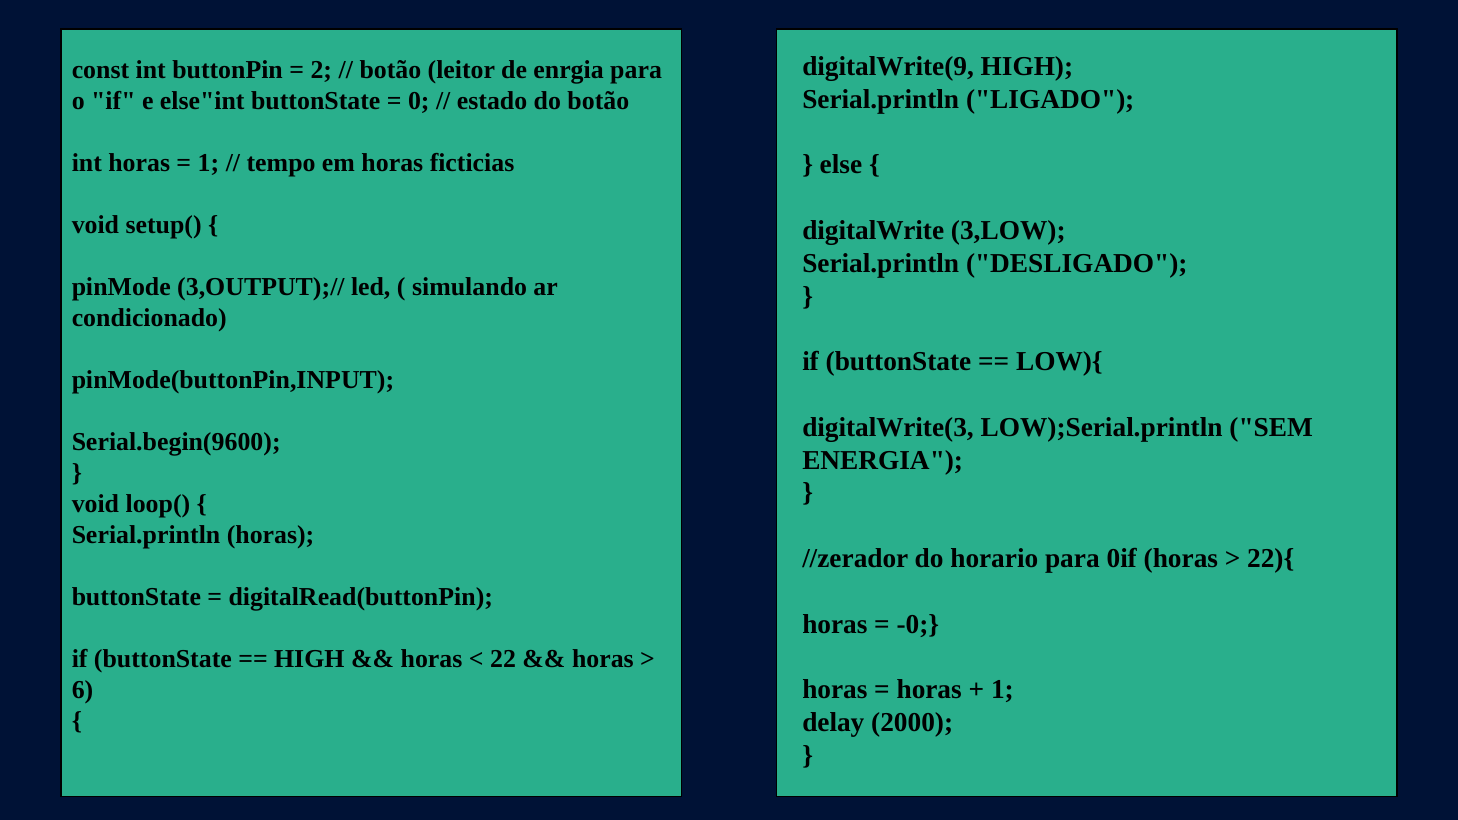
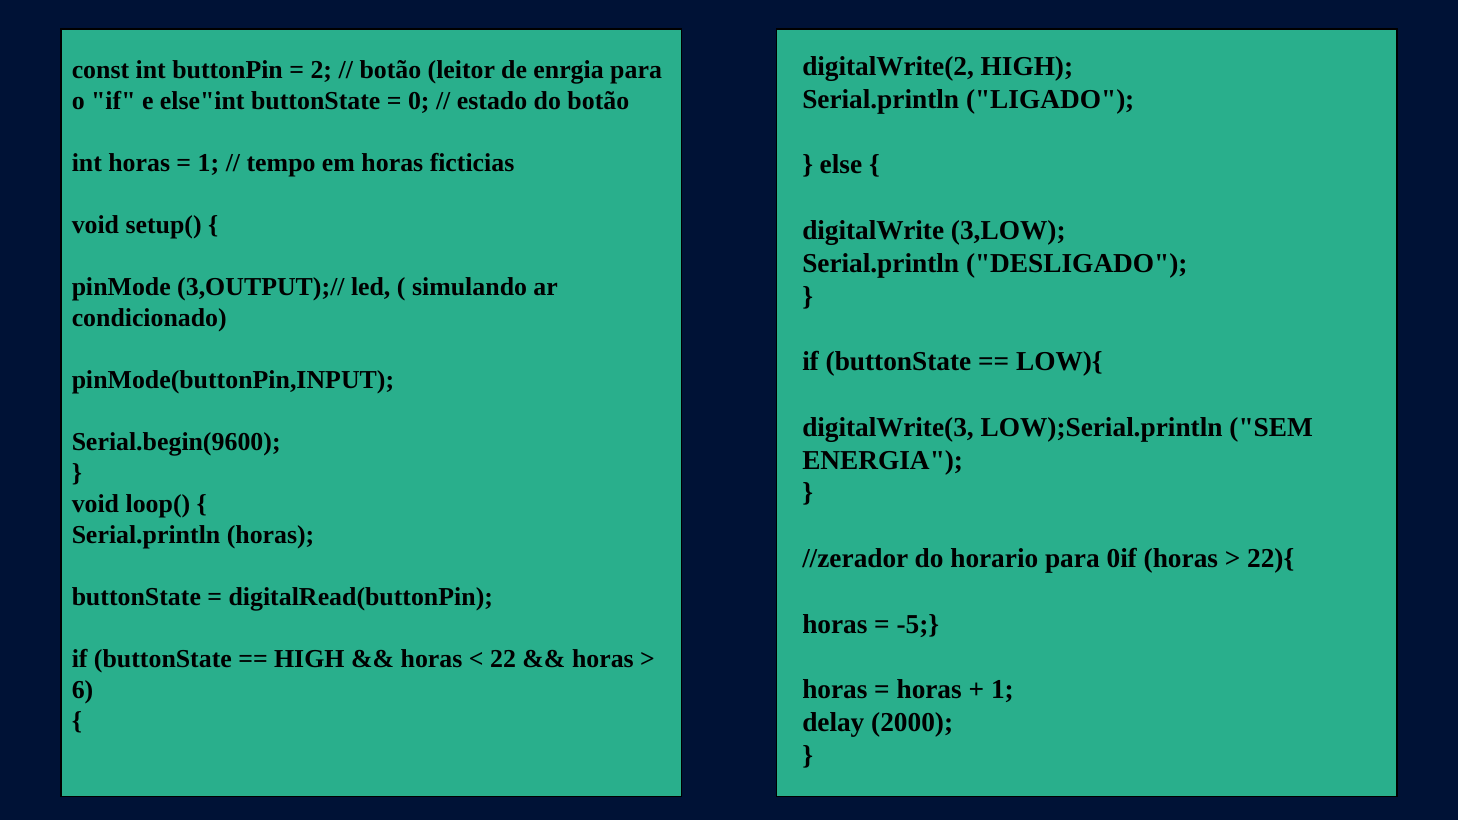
digitalWrite(9: digitalWrite(9 -> digitalWrite(2 (888, 66)
-0: -0 -> -5 (918, 624)
